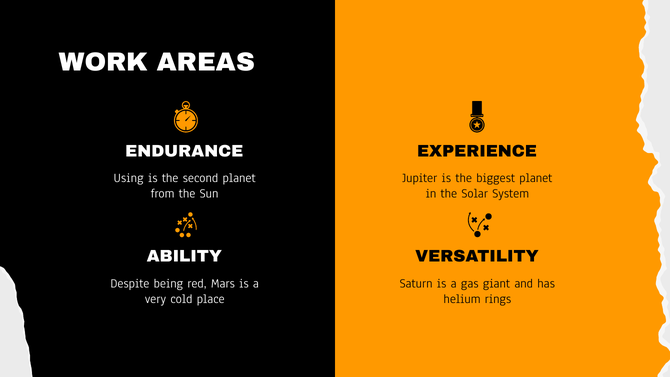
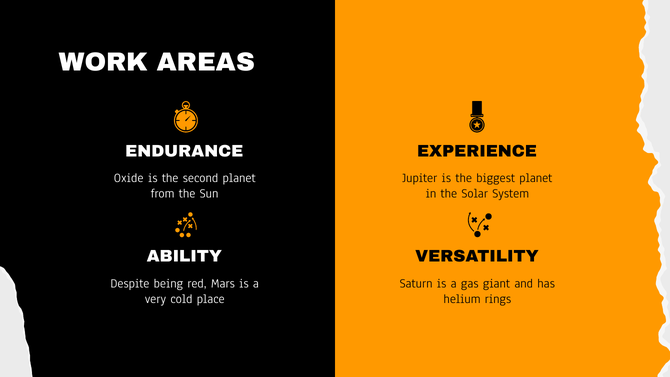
Using: Using -> Oxide (129, 178)
